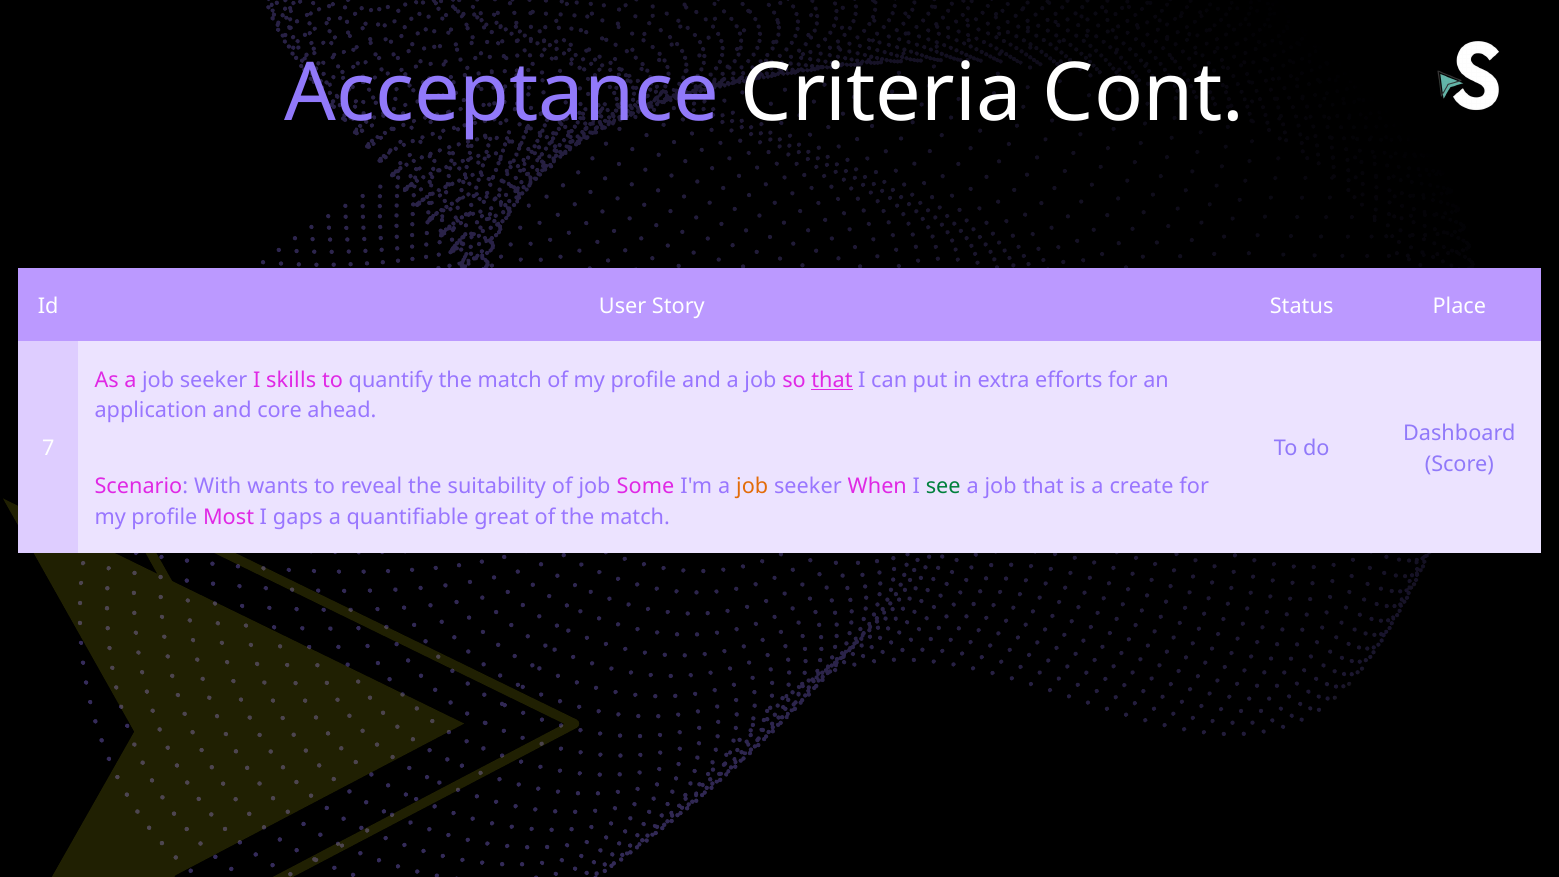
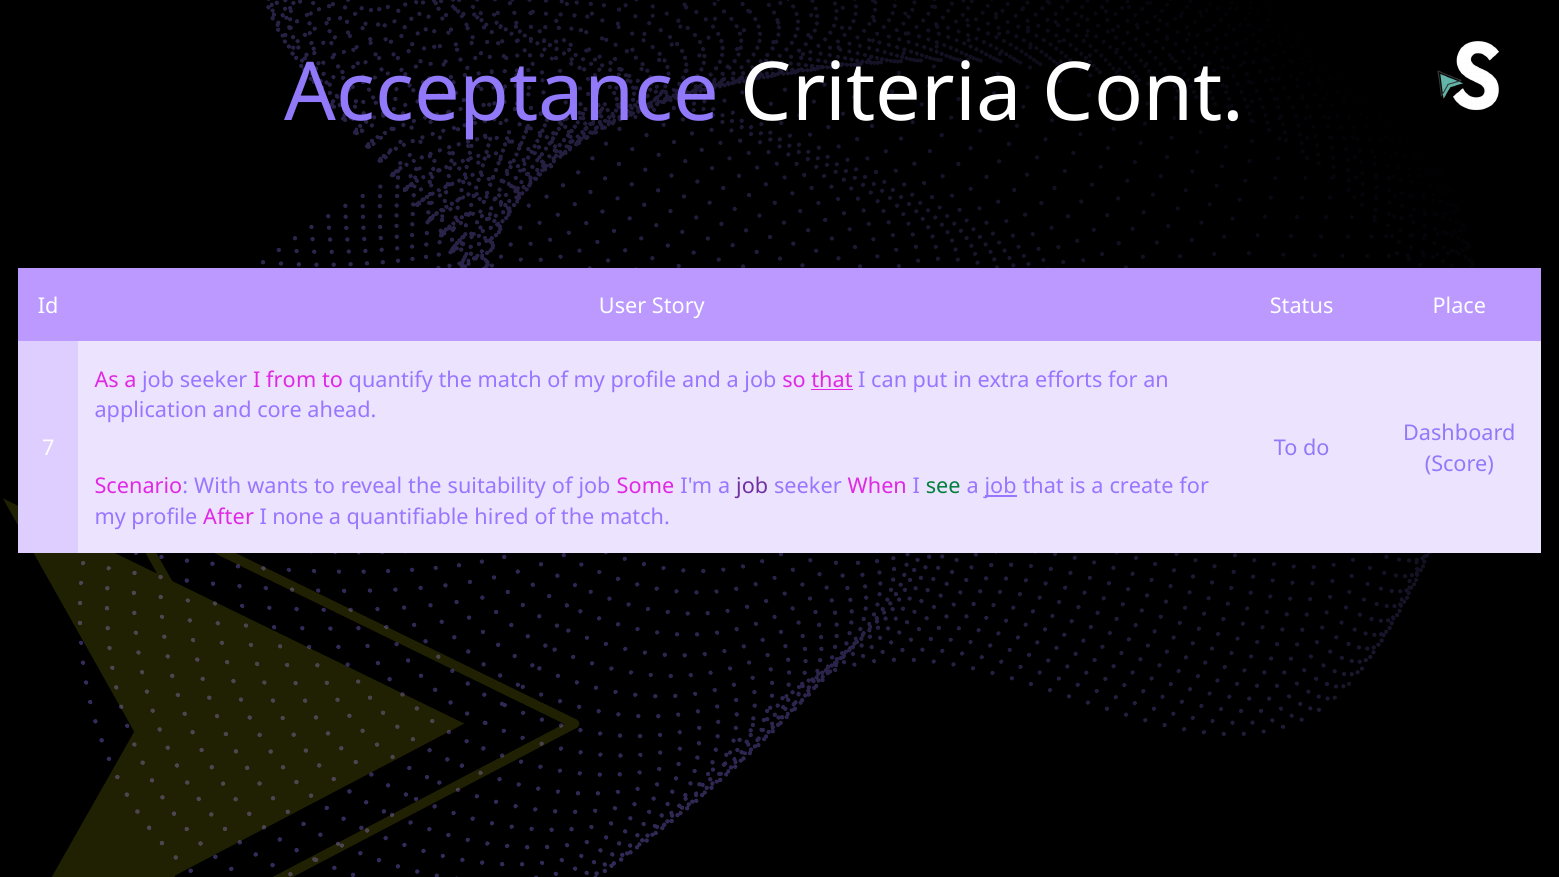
skills: skills -> from (291, 380)
job colour: orange -> purple (752, 487)
job underline: none -> present (1001, 487)
Most: Most -> After (228, 517)
gaps: gaps -> none (298, 517)
great: great -> hired (502, 517)
